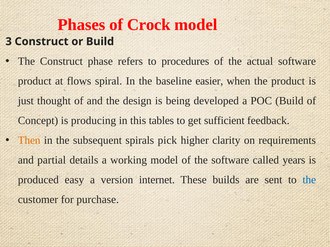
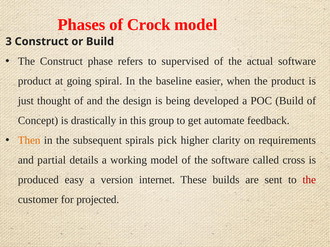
procedures: procedures -> supervised (185, 61)
flows: flows -> going (79, 81)
producing: producing -> drastically (94, 121)
tables: tables -> group (161, 121)
sufficient: sufficient -> automate (224, 121)
years: years -> cross (294, 160)
the colour: blue -> red (309, 180)
purchase: purchase -> projected (98, 200)
